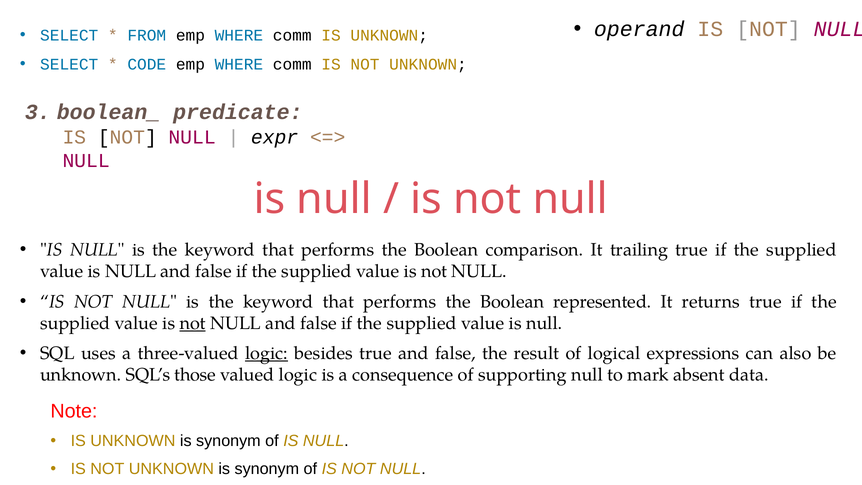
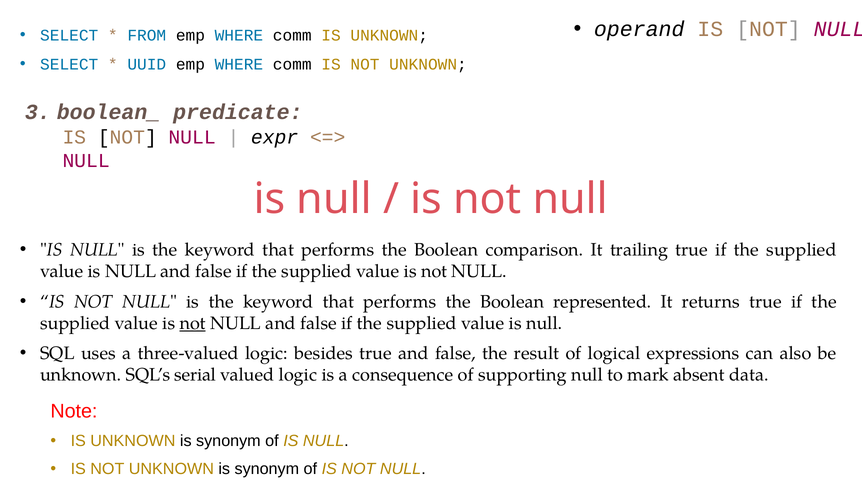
CODE: CODE -> UUID (147, 64)
logic underline: present -> none (267, 353)
those: those -> serial (195, 375)
